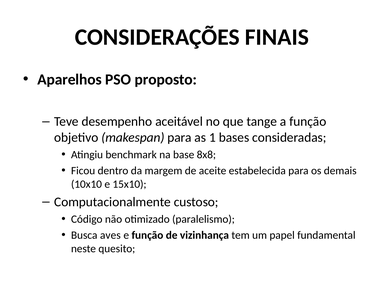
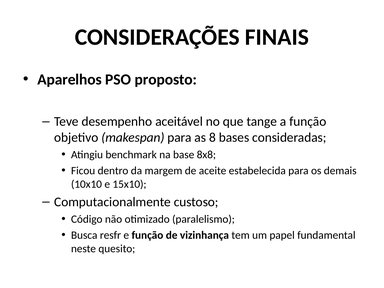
1: 1 -> 8 (212, 138)
aves: aves -> resfr (110, 235)
